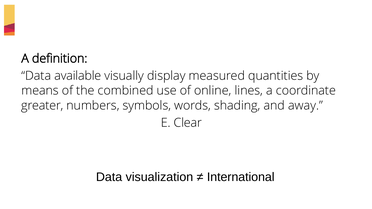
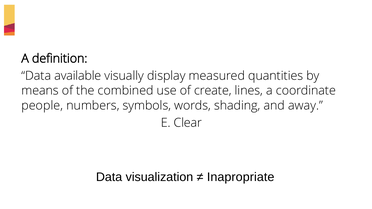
online: online -> create (213, 91)
greater: greater -> people (42, 106)
International: International -> Inapropriate (241, 177)
